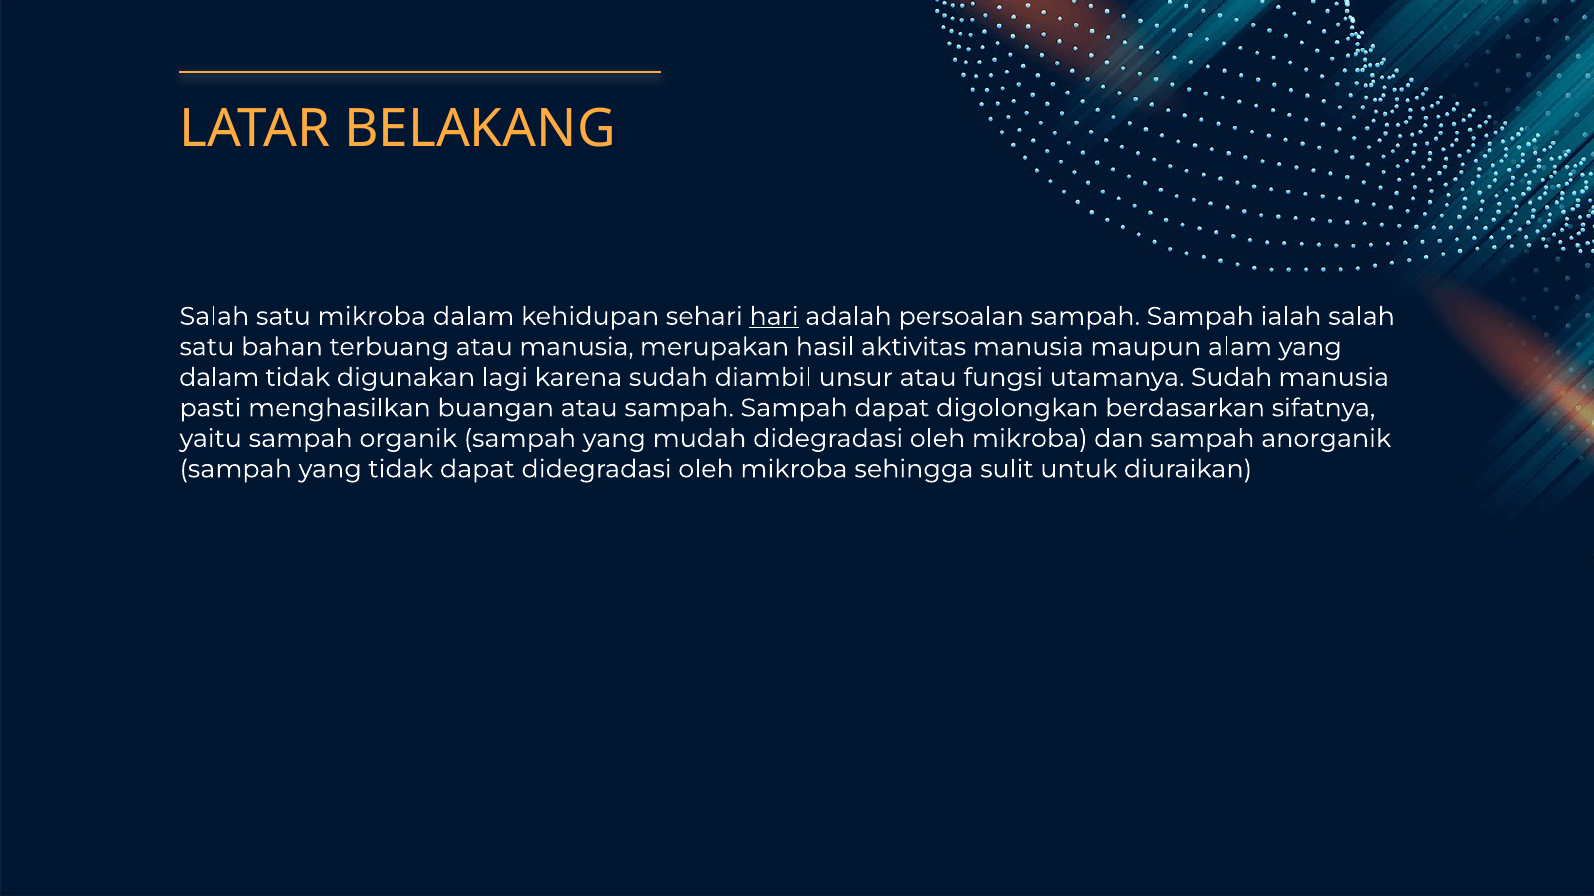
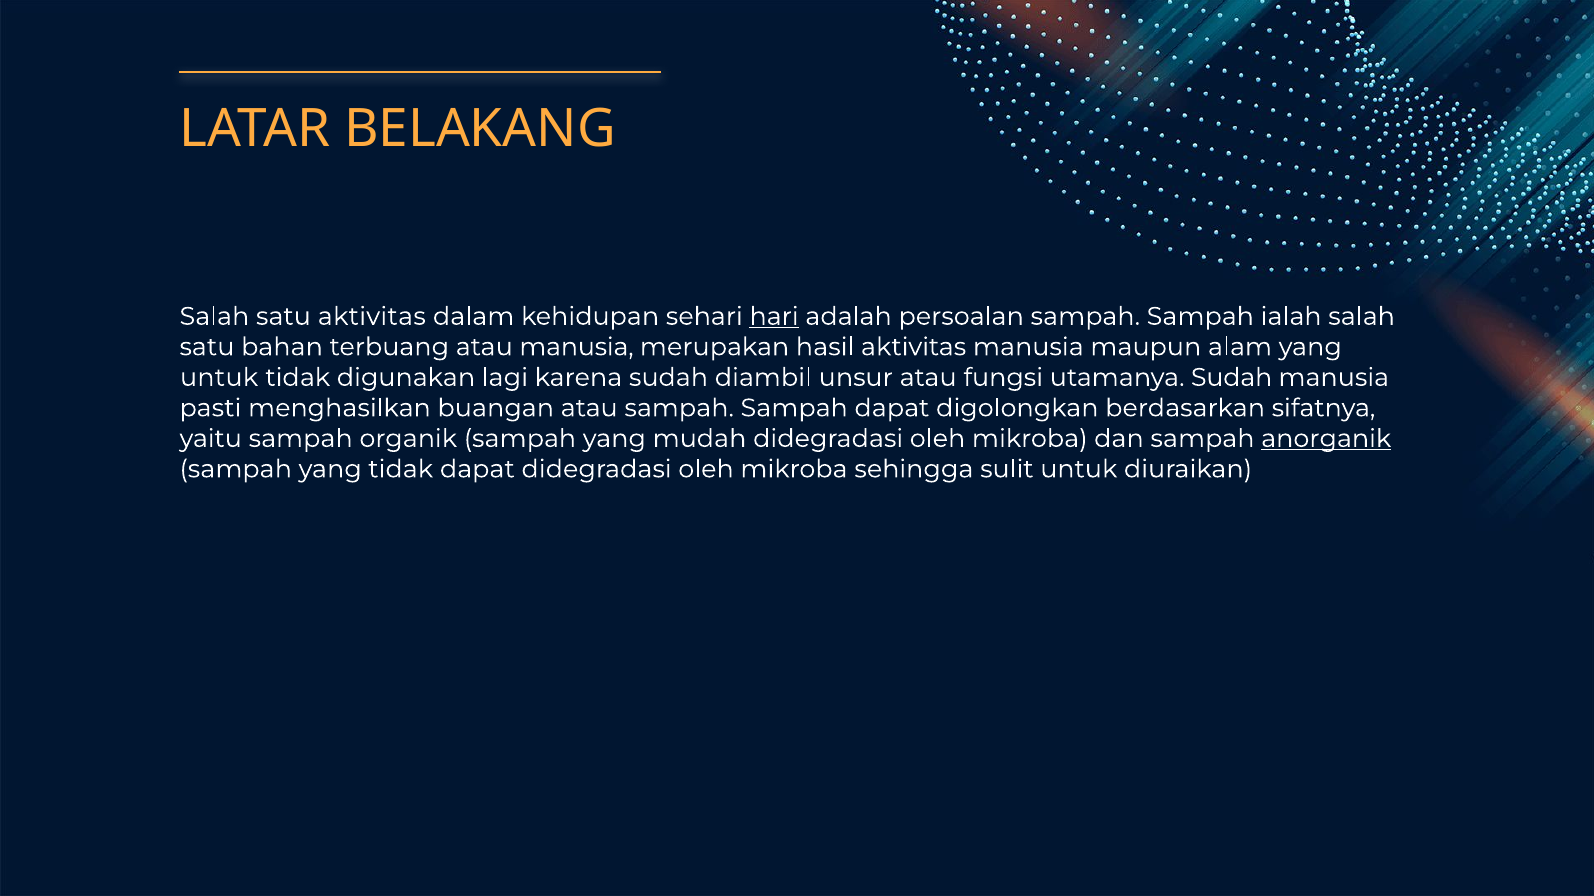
satu mikroba: mikroba -> aktivitas (372, 317)
dalam: dalam -> untuk (219, 378)
anorganik underline: none -> present (1326, 439)
